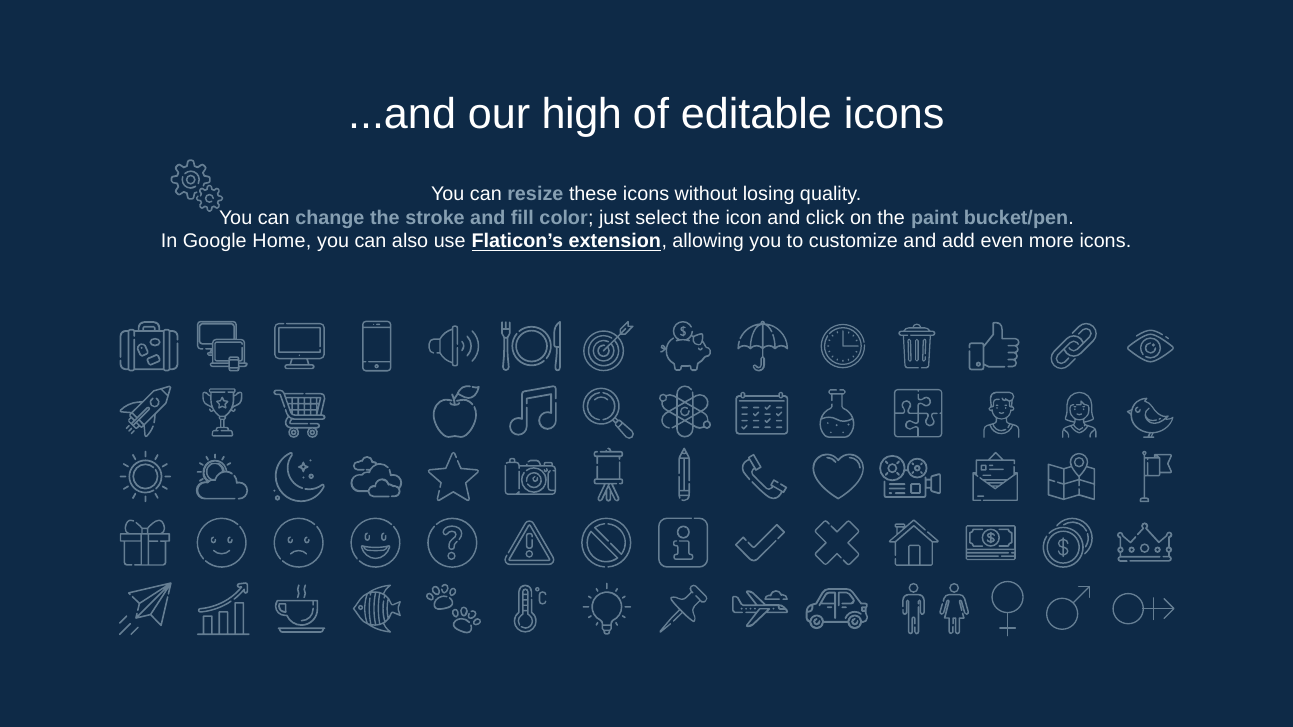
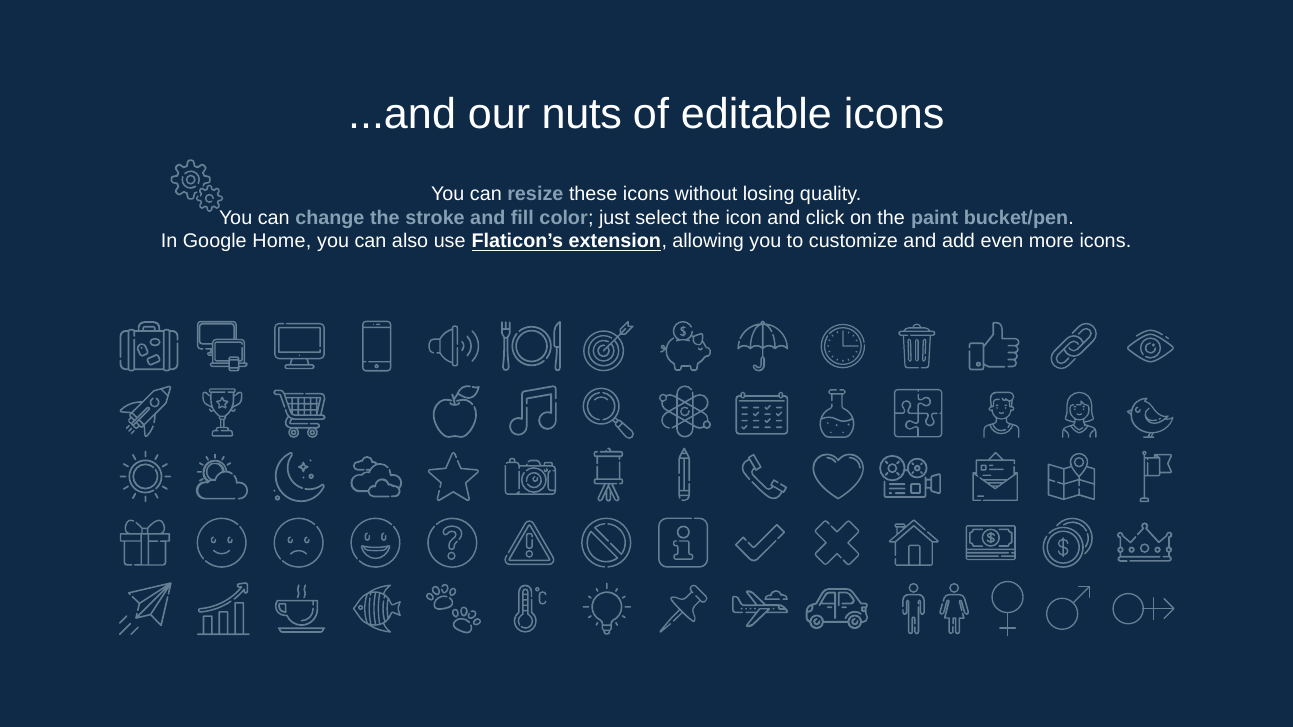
high: high -> nuts (582, 114)
